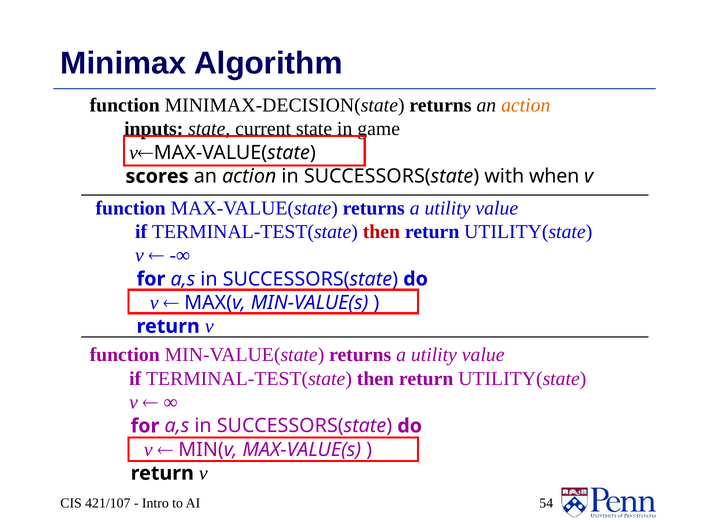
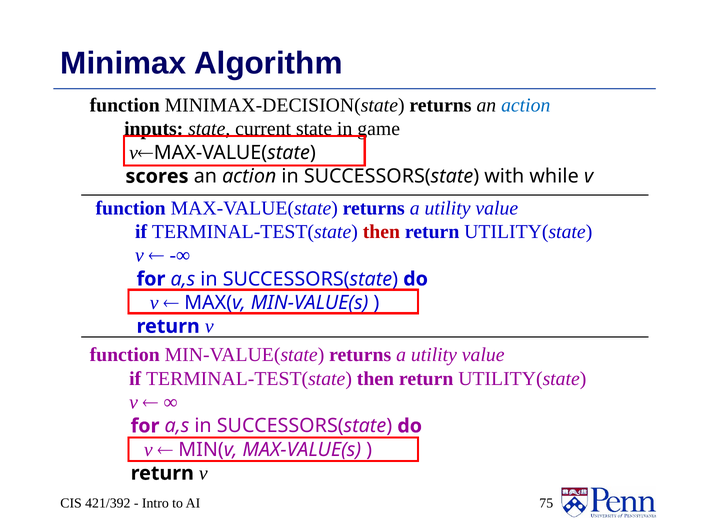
action colour: orange -> blue (526, 105)
when: when -> while (554, 176)
421/107: 421/107 -> 421/392 (108, 503)
54: 54 -> 75 (546, 503)
